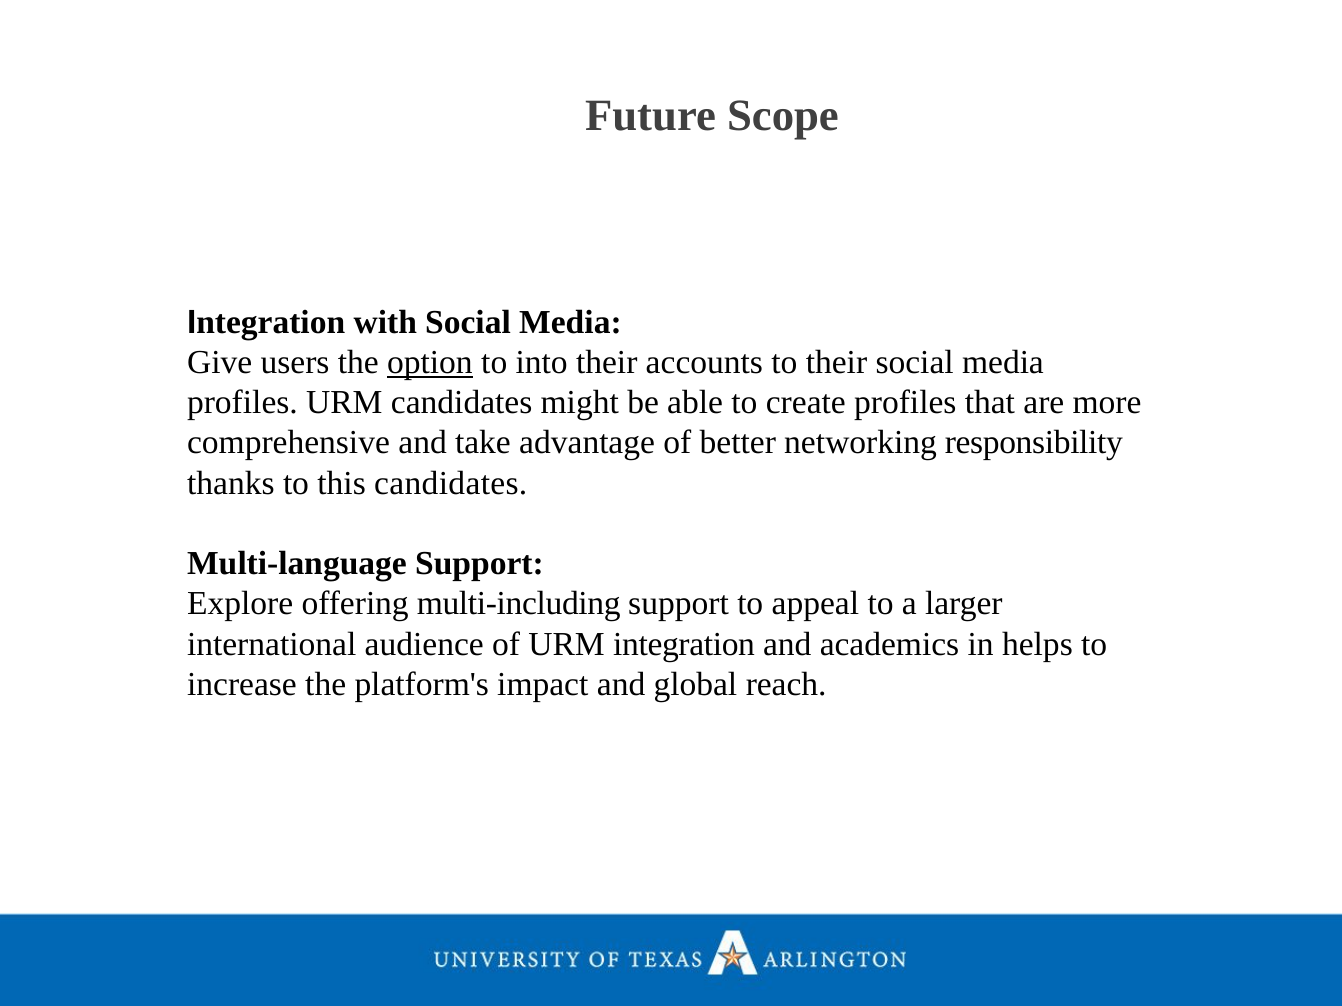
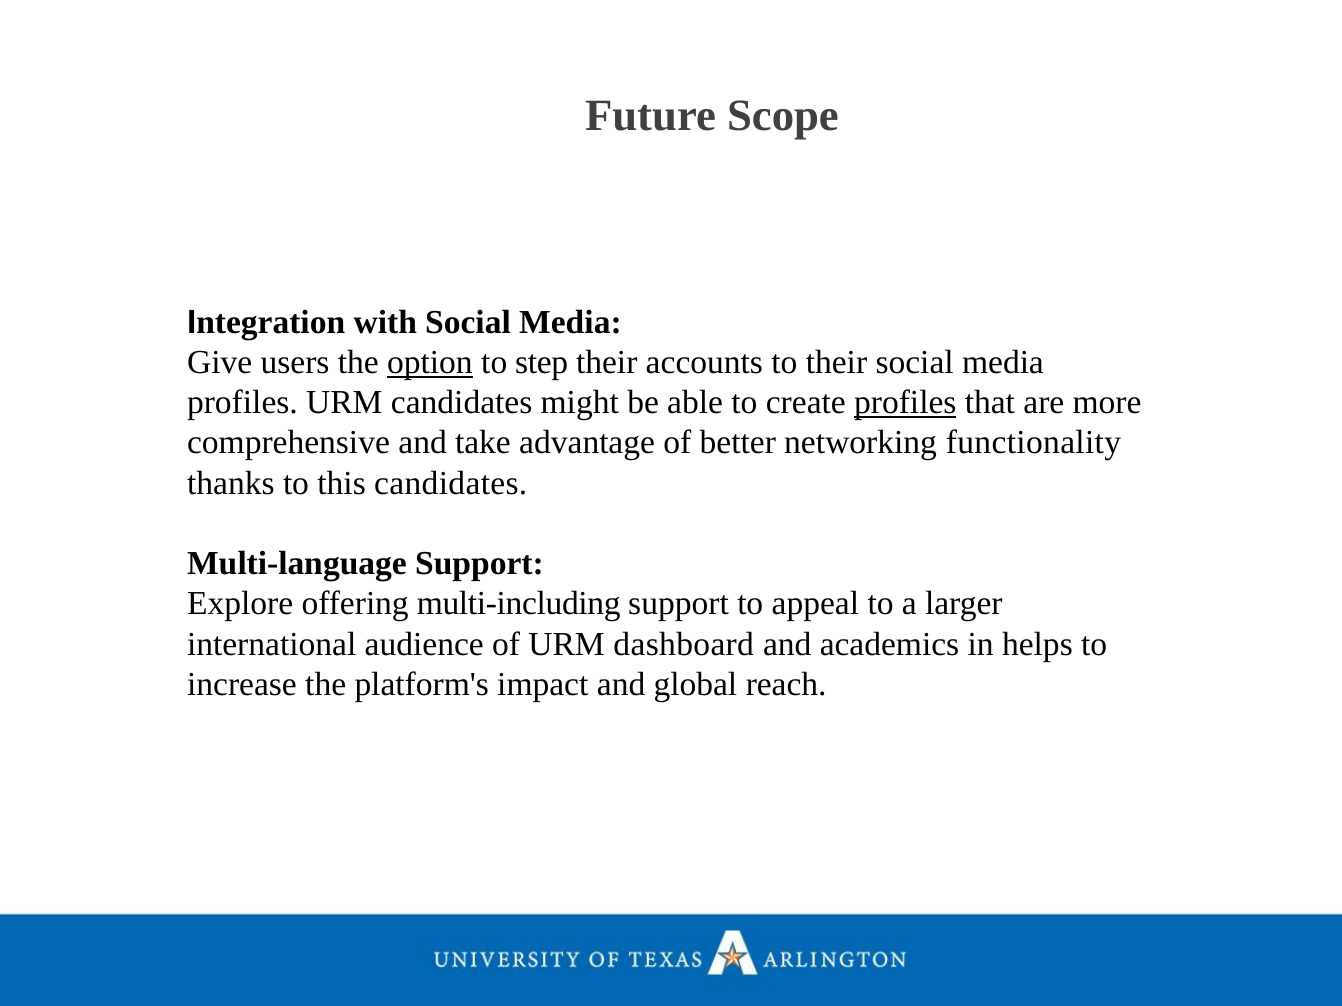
into: into -> step (542, 363)
profiles underline: none -> present (905, 403)
responsibility: responsibility -> functionality (1033, 443)
URM integration: integration -> dashboard (684, 644)
